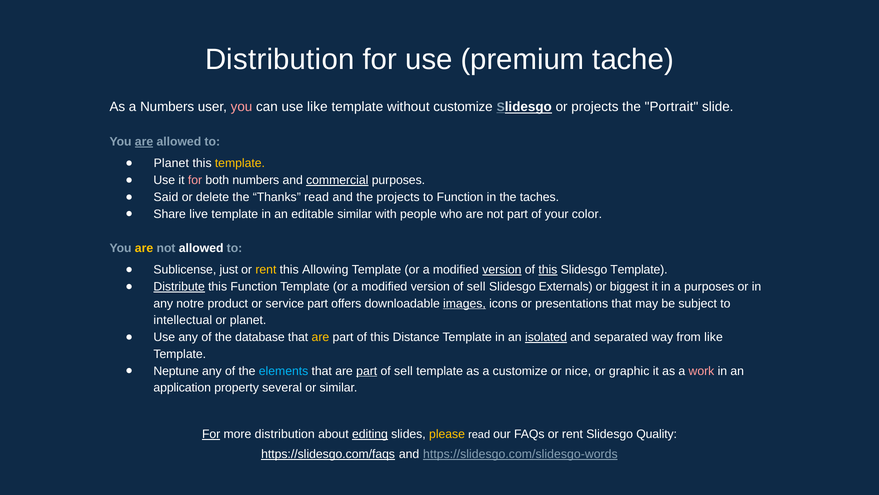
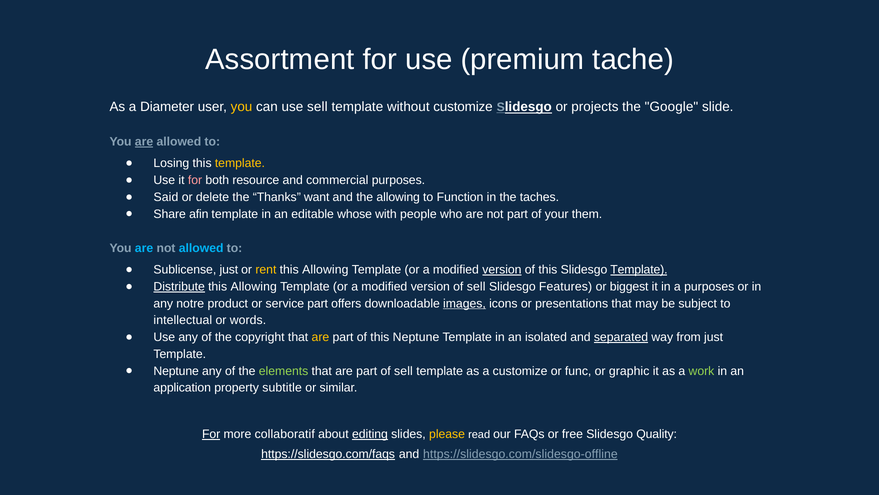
Distribution: Distribution -> Assortment (280, 60)
a Numbers: Numbers -> Diameter (167, 107)
you colour: pink -> yellow (241, 107)
use like: like -> sell (317, 107)
Portrait: Portrait -> Google (671, 107)
Planet: Planet -> Losing (171, 163)
both numbers: numbers -> resource (256, 180)
commercial underline: present -> none (337, 180)
Thanks read: read -> want (317, 197)
the projects: projects -> allowing (398, 197)
live: live -> afin (199, 214)
editable similar: similar -> whose (355, 214)
color: color -> them (587, 214)
are colour: yellow -> light blue (144, 248)
allowed colour: white -> light blue (201, 248)
this underline: present -> none (548, 269)
Template underline: none -> present (639, 269)
Function: Function -> Allowing (254, 286)
Externals: Externals -> Features (566, 286)
or planet: planet -> words (248, 320)
database: database -> copyright (260, 337)
this Distance: Distance -> Neptune (416, 337)
isolated underline: present -> none (546, 337)
separated underline: none -> present (621, 337)
from like: like -> just (714, 337)
elements colour: light blue -> light green (284, 371)
part underline: present -> none (367, 371)
nice: nice -> func (578, 371)
work colour: pink -> light green (701, 371)
several: several -> subtitle (282, 387)
more distribution: distribution -> collaboratif (285, 434)
FAQs or rent: rent -> free (572, 434)
https://slidesgo.com/slidesgo-words: https://slidesgo.com/slidesgo-words -> https://slidesgo.com/slidesgo-offline (520, 454)
